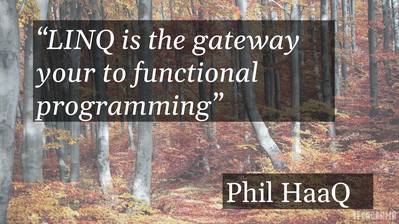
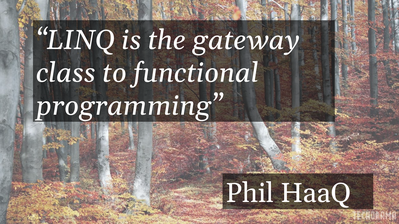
your: your -> class (66, 73)
